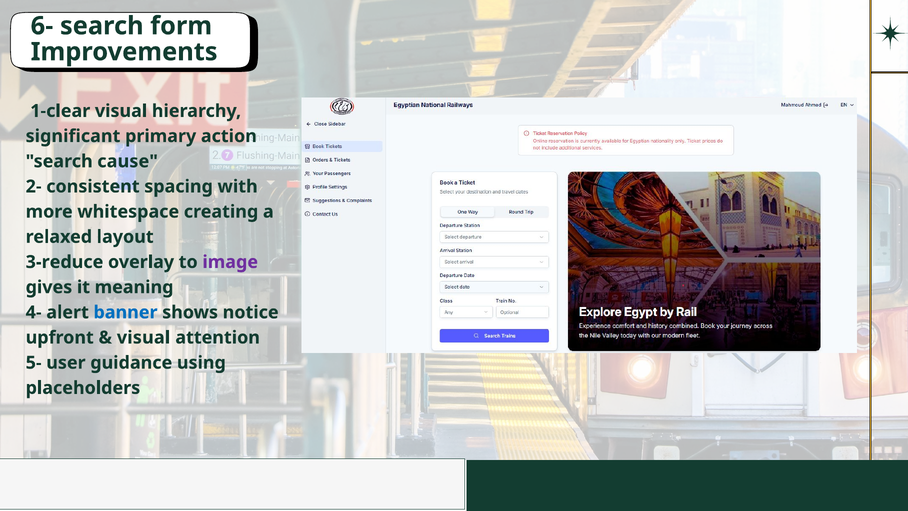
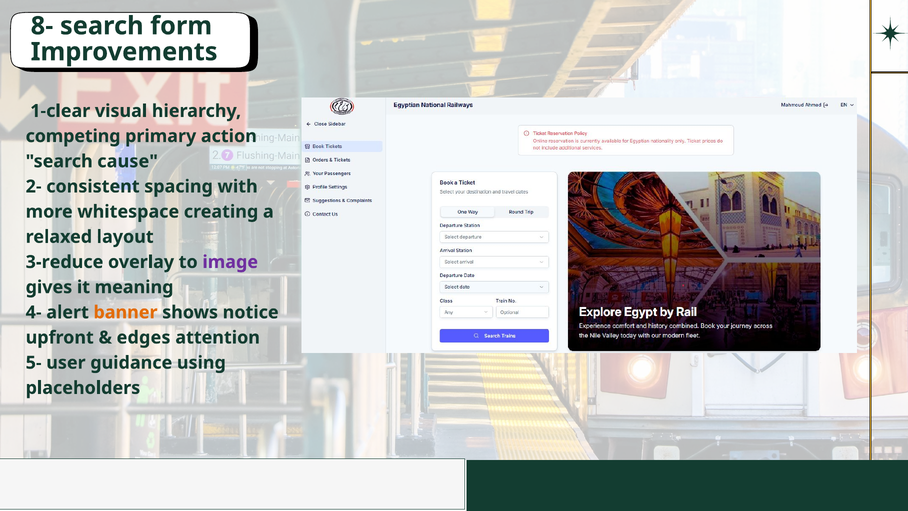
6-: 6- -> 8- (42, 26)
significant: significant -> competing (73, 136)
banner colour: blue -> orange (125, 312)
visual: visual -> edges (144, 337)
